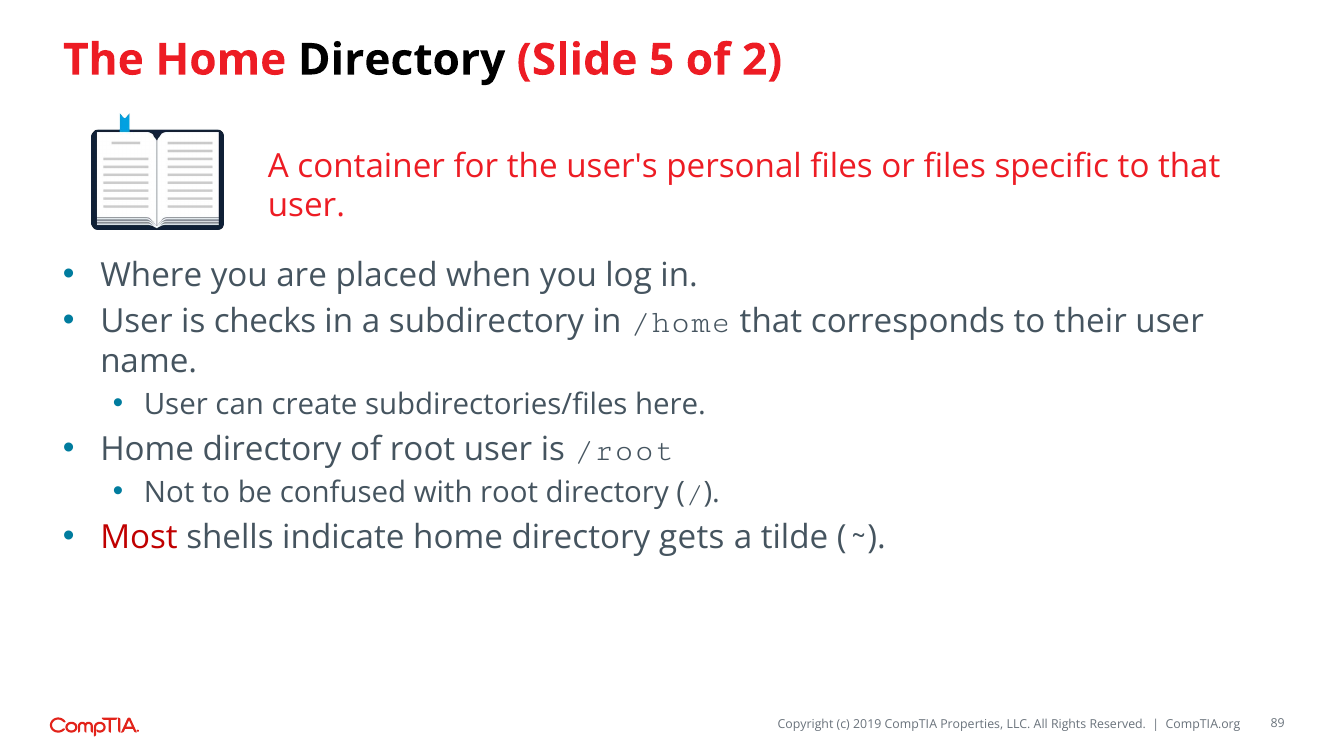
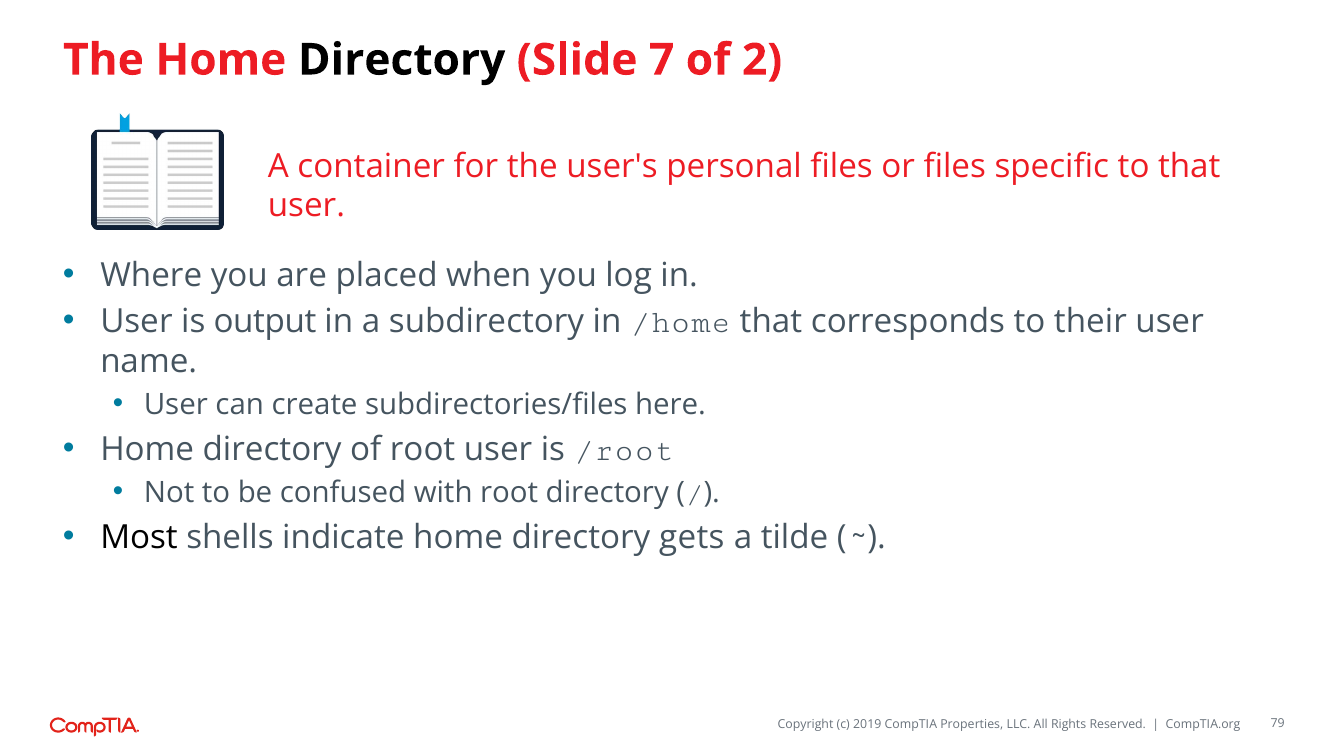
5: 5 -> 7 (662, 60)
checks: checks -> output (265, 322)
Most colour: red -> black (139, 538)
89: 89 -> 79 (1278, 724)
